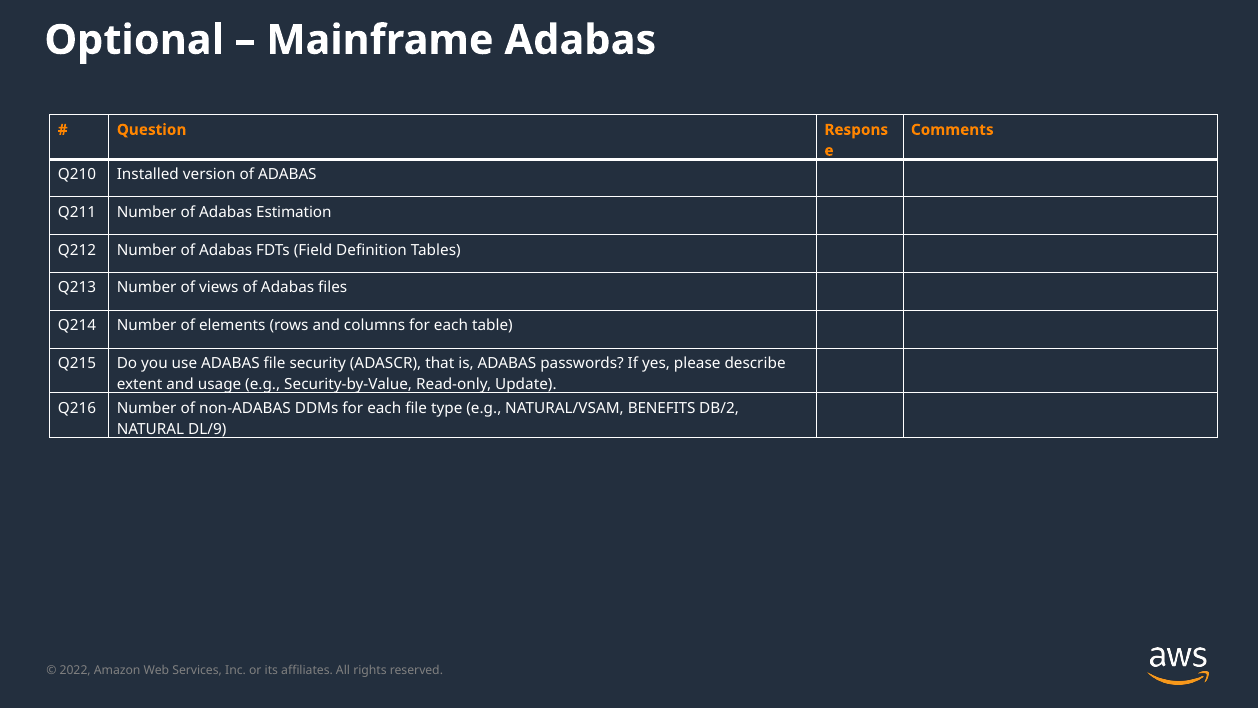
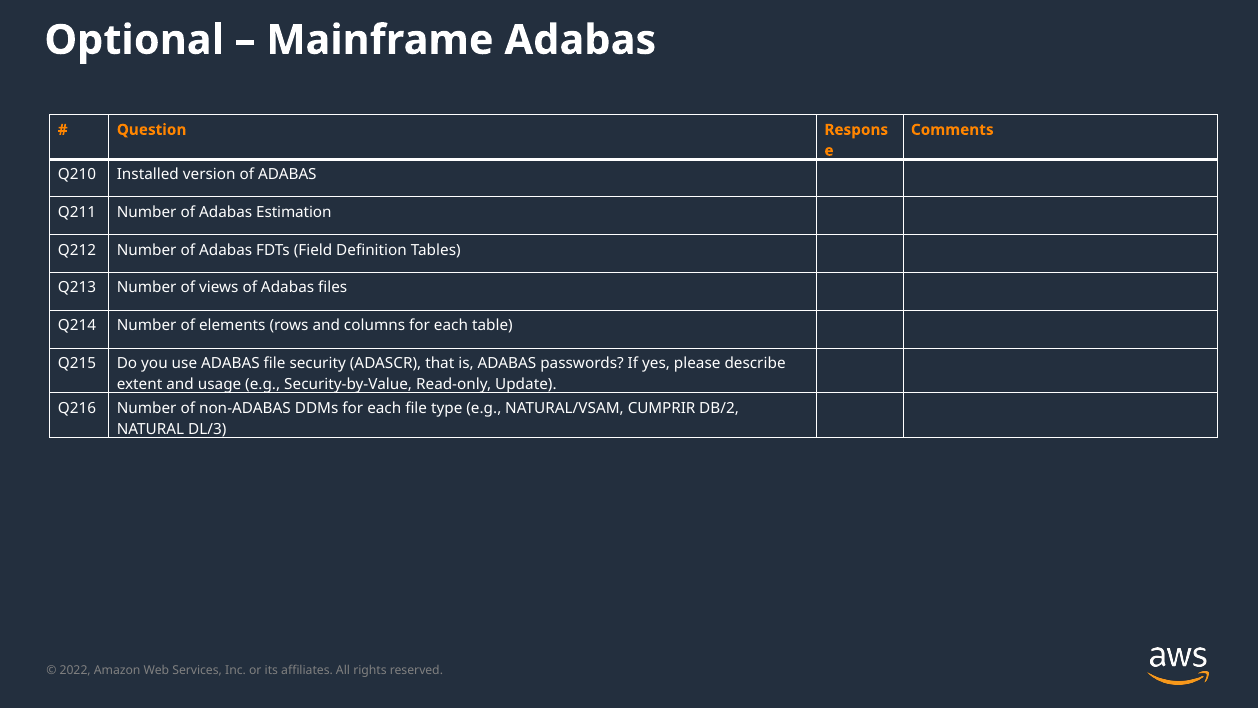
BENEFITS: BENEFITS -> CUMPRIR (662, 408)
DL/9: DL/9 -> DL/3 (207, 429)
